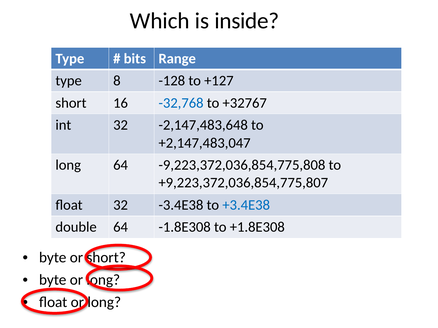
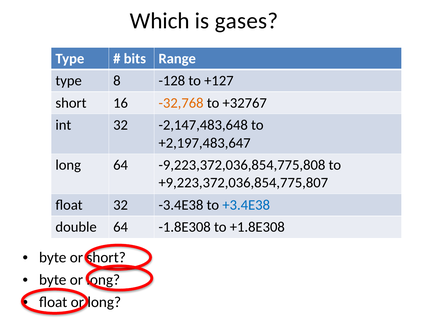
inside: inside -> gases (247, 21)
-32,768 colour: blue -> orange (181, 103)
+2,147,483,047: +2,147,483,047 -> +2,197,483,647 (205, 143)
